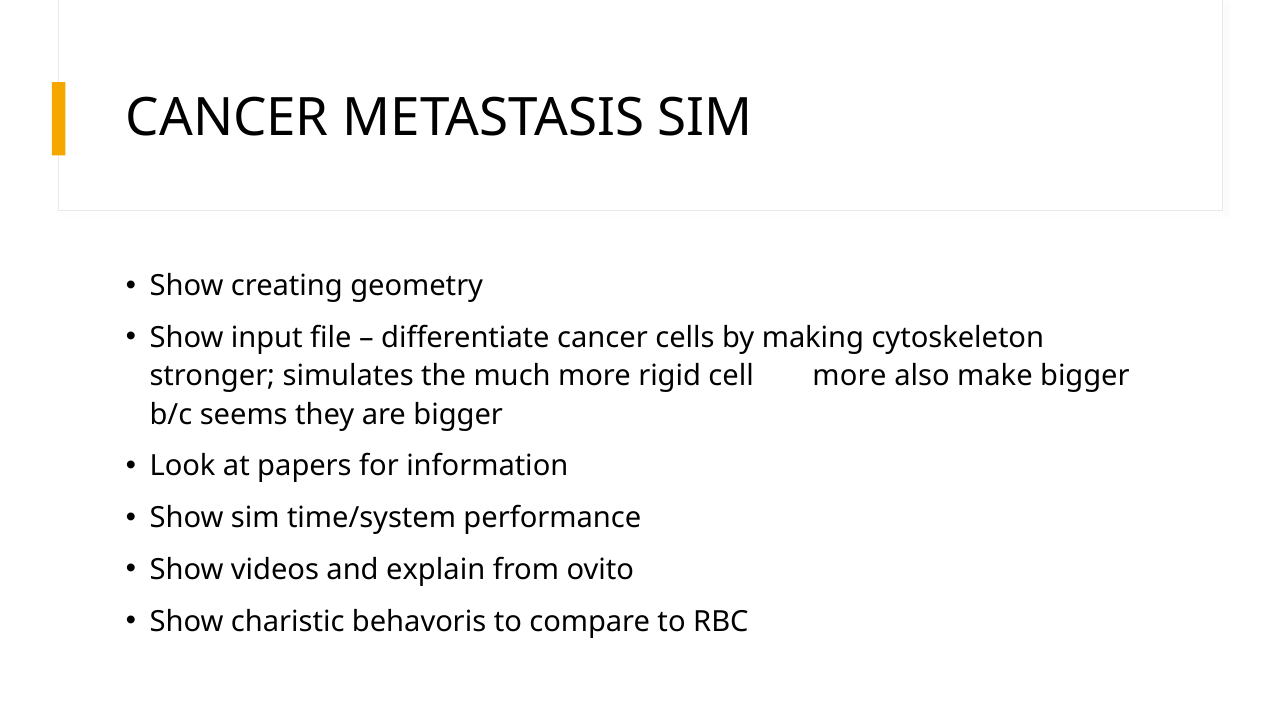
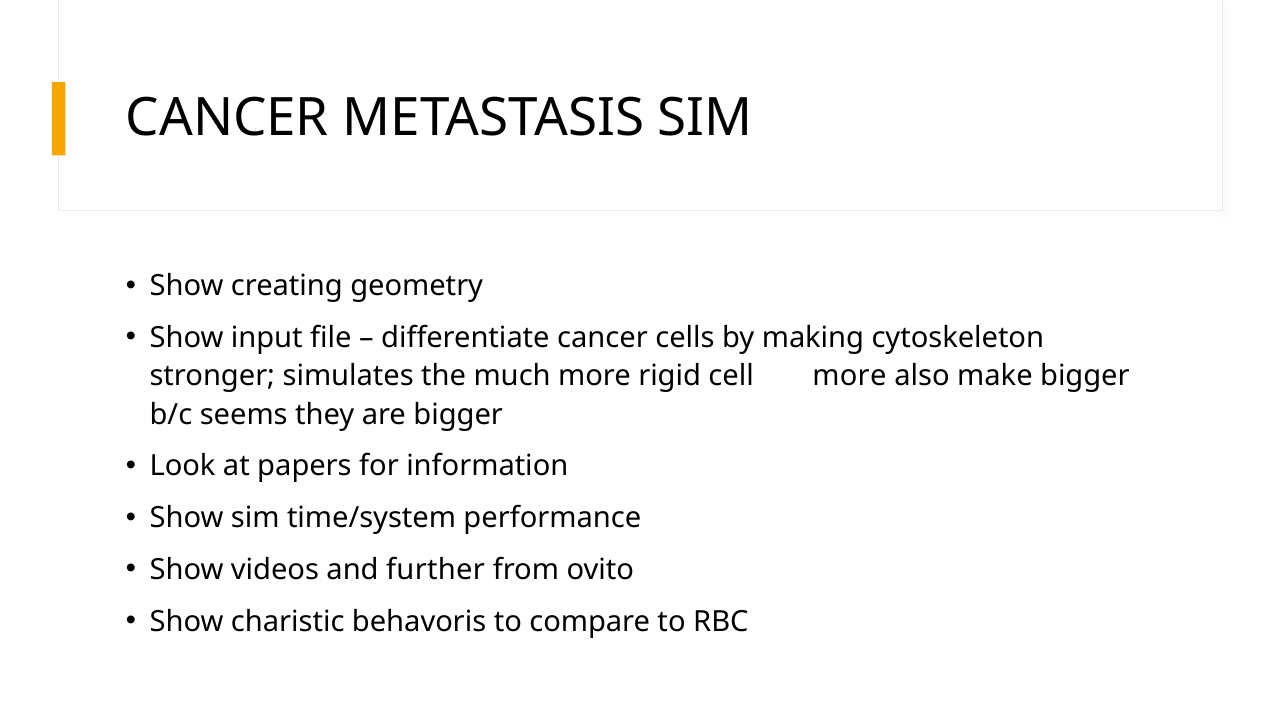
explain: explain -> further (436, 570)
